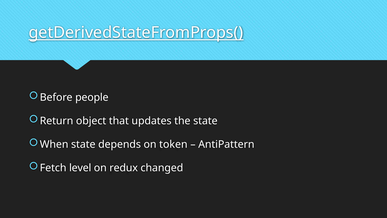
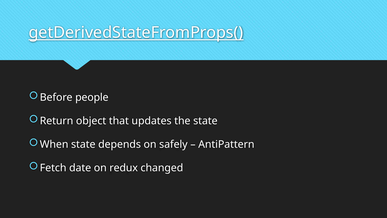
token: token -> safely (173, 144)
level: level -> date (80, 168)
